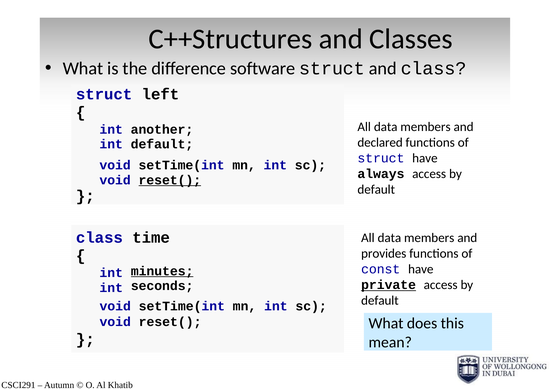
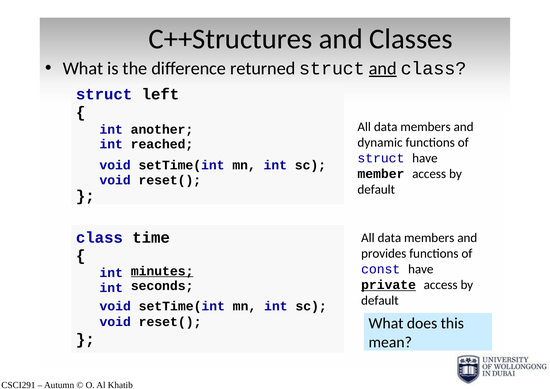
software: software -> returned (263, 68)
and underline: none -> present (383, 68)
declared: declared -> dynamic (380, 142)
int default: default -> reached (162, 144)
always: always -> member (381, 174)
reset( underline: present -> none (170, 180)
